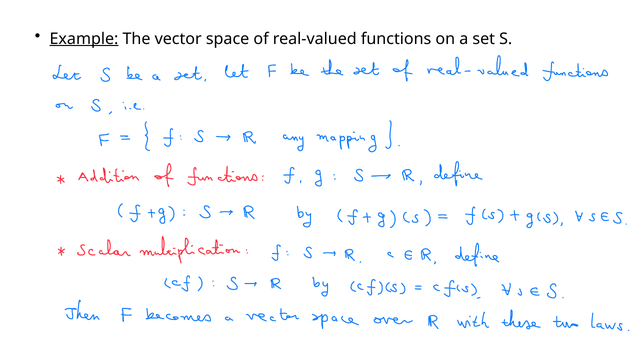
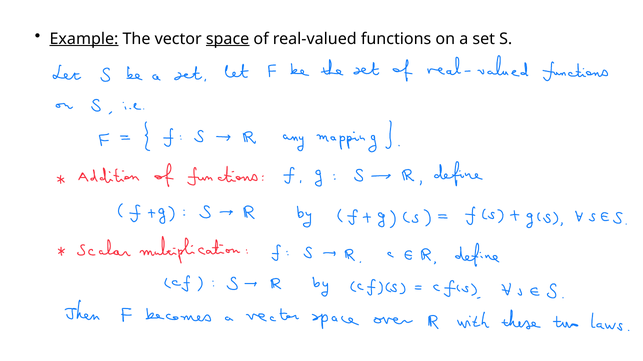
space underline: none -> present (228, 39)
